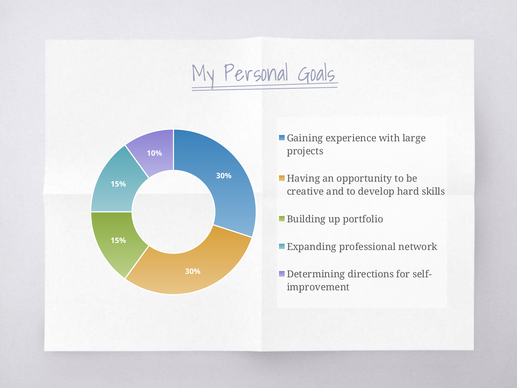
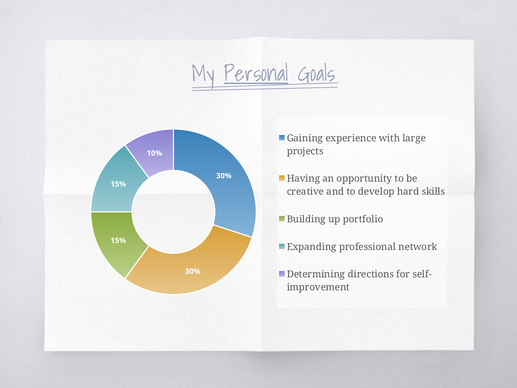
Personal underline: none -> present (256, 74)
